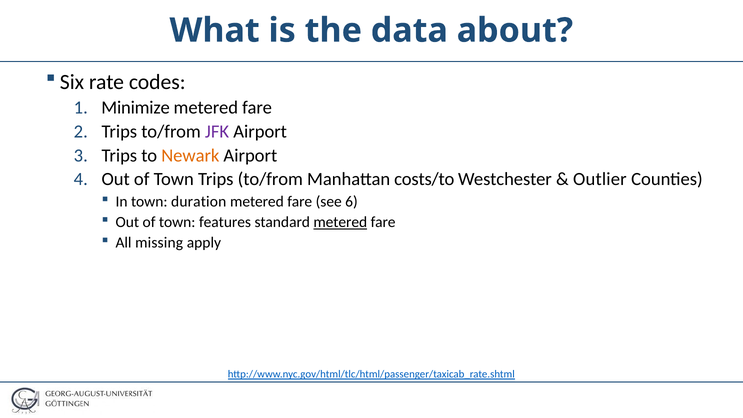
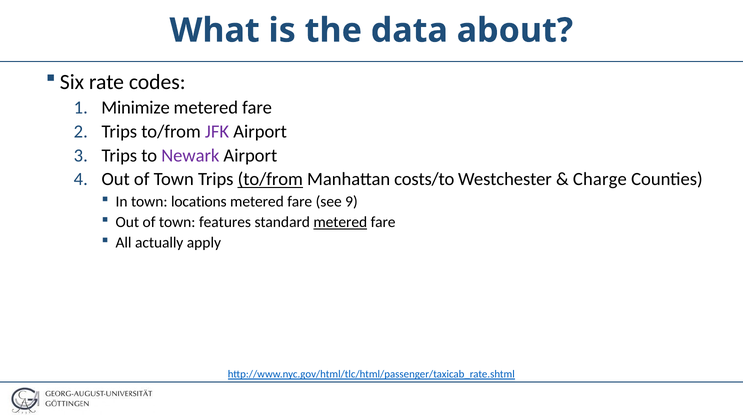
Newark colour: orange -> purple (190, 155)
to/from underline: none -> present (270, 179)
Outlier: Outlier -> Charge (600, 179)
duration: duration -> locations (199, 202)
6: 6 -> 9 (351, 202)
missing: missing -> actually (159, 243)
